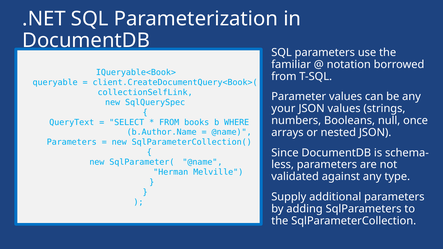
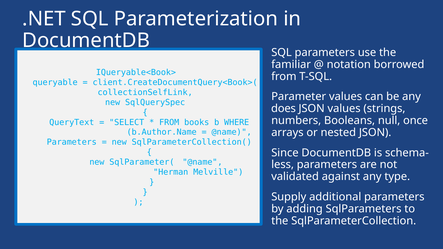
your: your -> does (284, 109)
